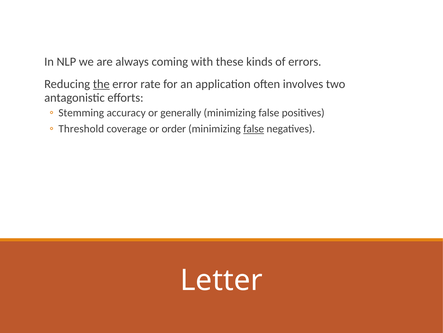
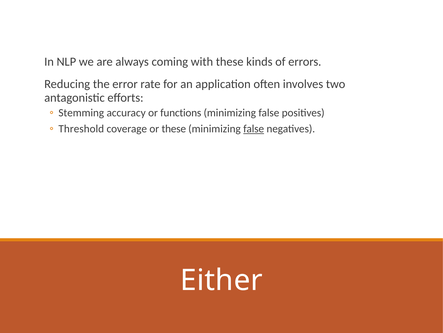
the underline: present -> none (101, 84)
generally: generally -> functions (181, 113)
or order: order -> these (174, 129)
Letter: Letter -> Either (221, 280)
